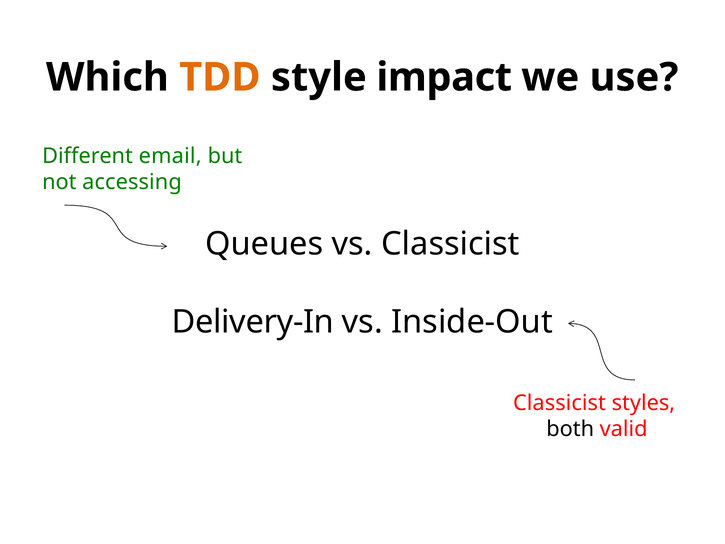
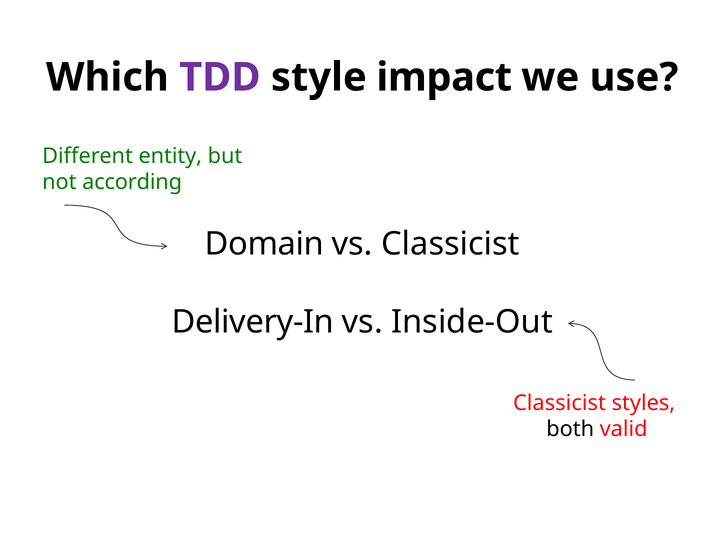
TDD colour: orange -> purple (220, 77)
email: email -> entity (170, 156)
accessing: accessing -> according (132, 182)
Queues: Queues -> Domain (264, 244)
